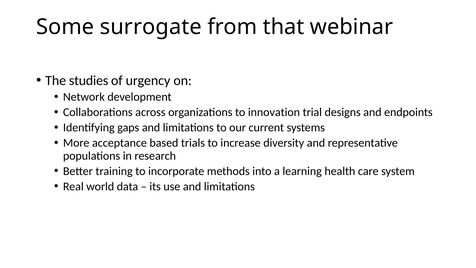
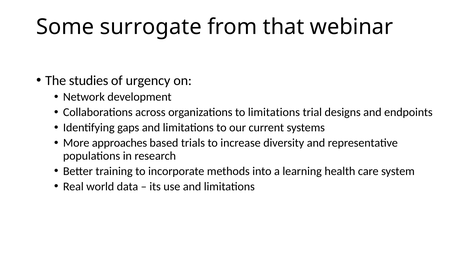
to innovation: innovation -> limitations (274, 112)
acceptance: acceptance -> approaches (120, 143)
